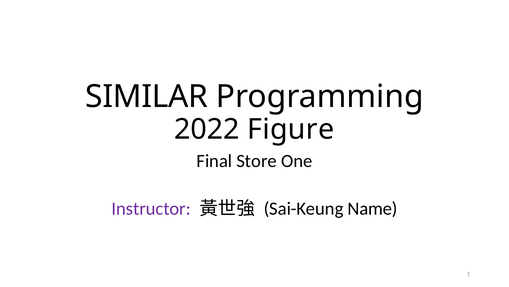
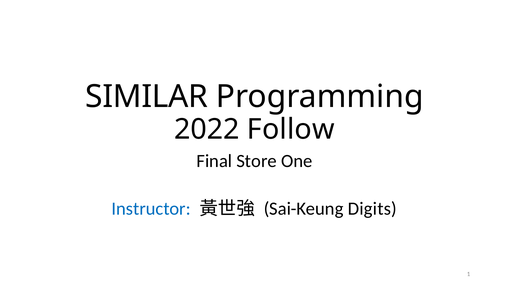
Figure: Figure -> Follow (291, 129)
Instructor colour: purple -> blue (151, 208)
Name: Name -> Digits (372, 208)
